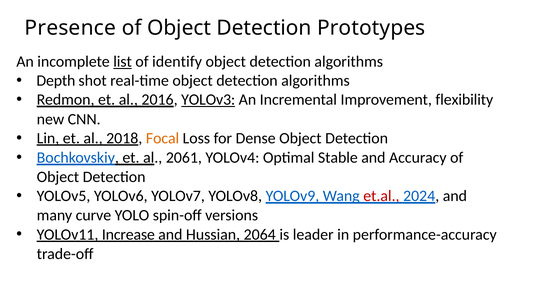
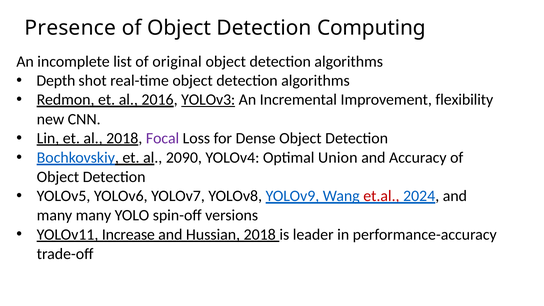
Prototypes: Prototypes -> Computing (371, 28)
list underline: present -> none (123, 62)
identify: identify -> original (177, 62)
Focal colour: orange -> purple (163, 138)
2061: 2061 -> 2090 (184, 158)
Stable: Stable -> Union (338, 158)
many curve: curve -> many (93, 215)
Hussian 2064: 2064 -> 2018 (260, 234)
